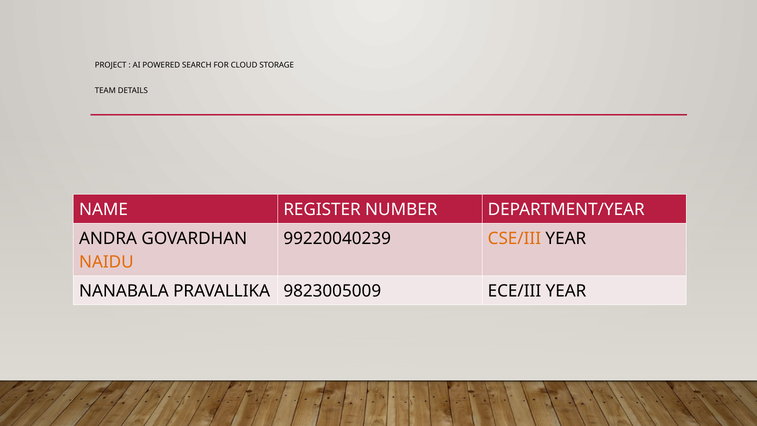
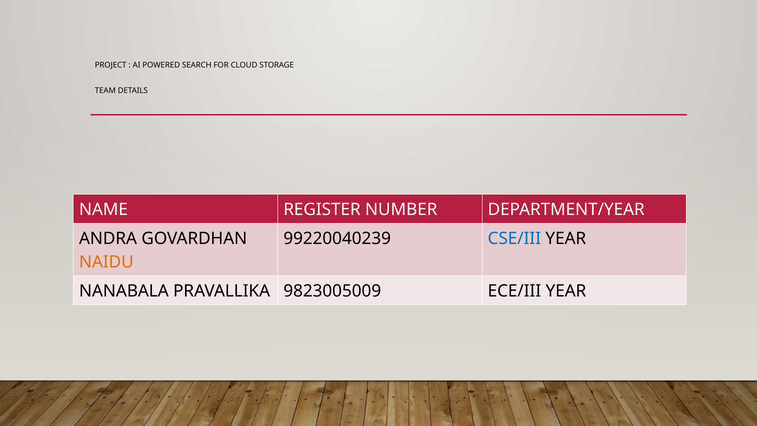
CSE/III colour: orange -> blue (514, 239)
